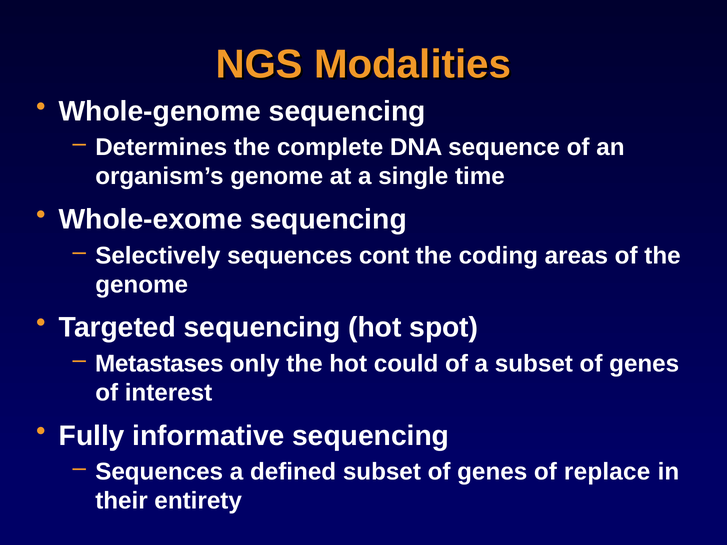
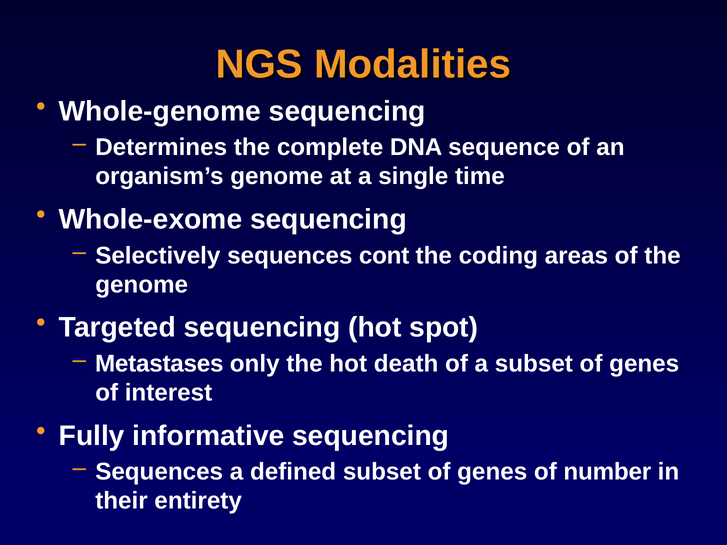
could: could -> death (406, 364)
replace: replace -> number (607, 472)
